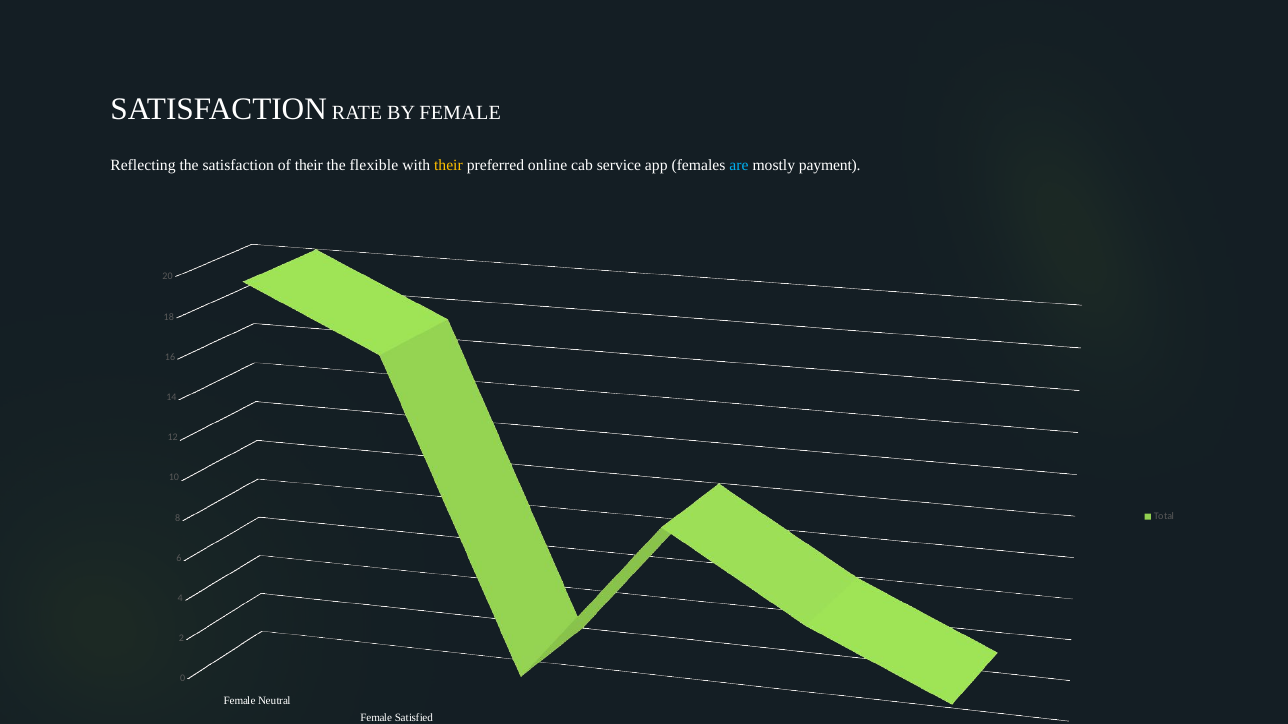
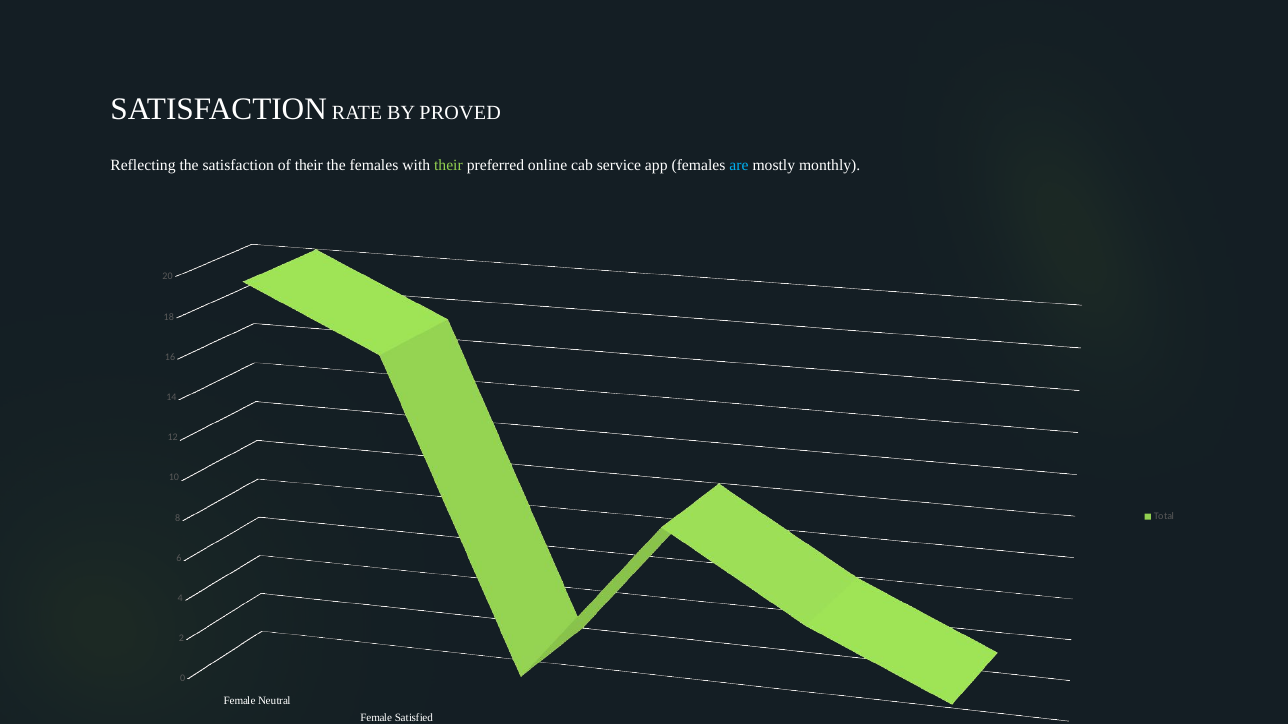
BY FEMALE: FEMALE -> PROVED (460, 113)
the flexible: flexible -> females (374, 165)
their colour: yellow -> light green (448, 165)
payment: payment -> monthly (830, 165)
